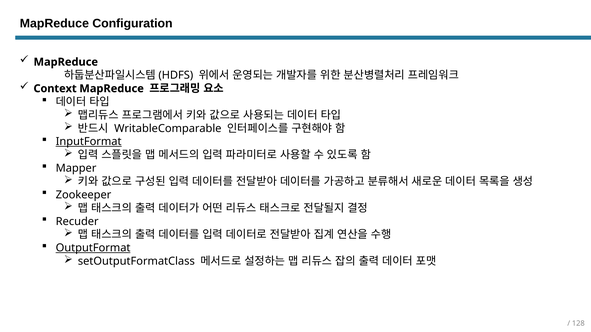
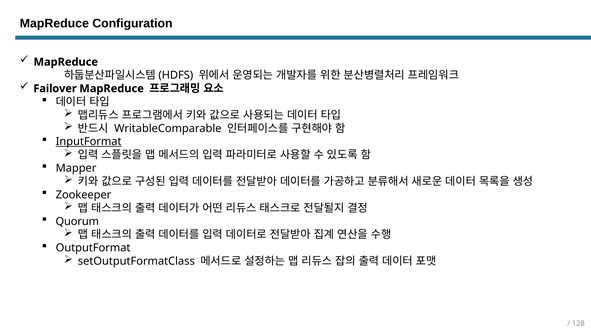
Context: Context -> Failover (55, 89)
Recuder: Recuder -> Quorum (77, 222)
OutputFormat underline: present -> none (93, 248)
